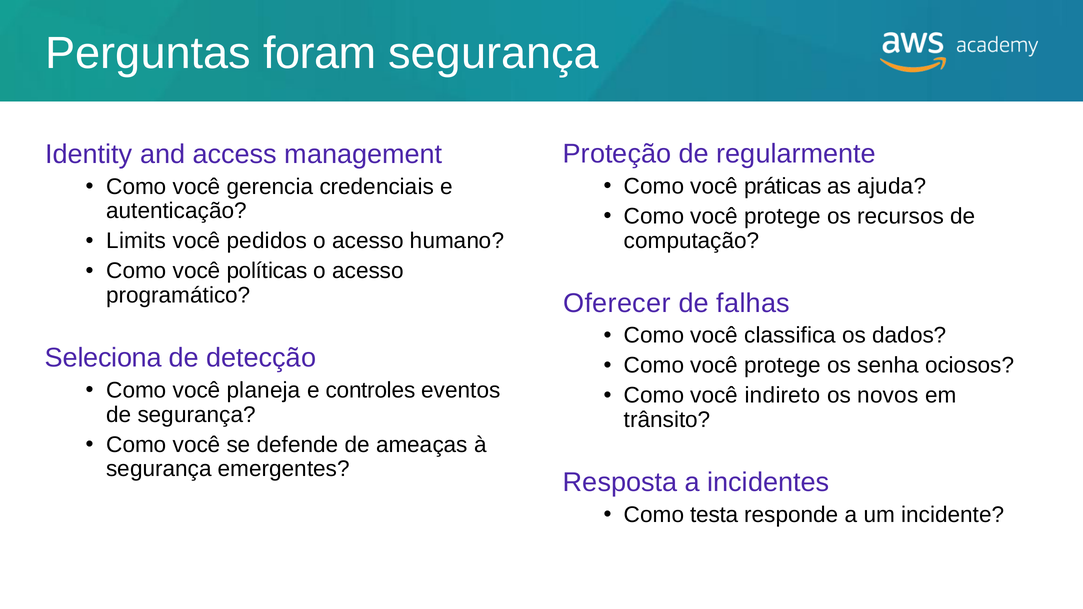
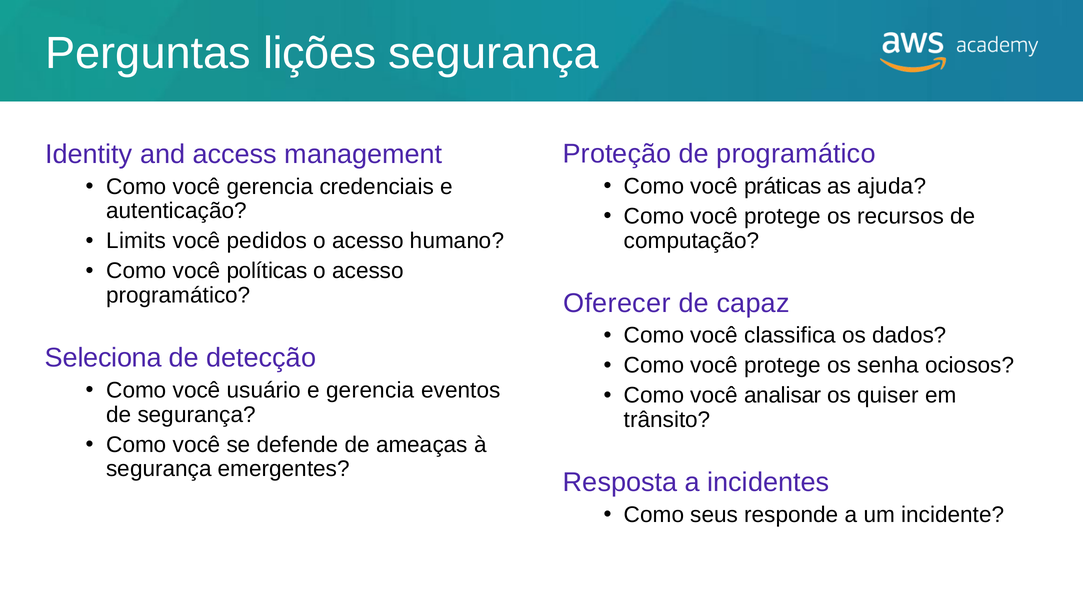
foram: foram -> lições (320, 53)
de regularmente: regularmente -> programático (796, 154)
falhas: falhas -> capaz (753, 303)
planeja: planeja -> usuário (264, 390)
e controles: controles -> gerencia (370, 390)
indireto: indireto -> analisar (783, 396)
novos: novos -> quiser (888, 396)
testa: testa -> seus (714, 515)
